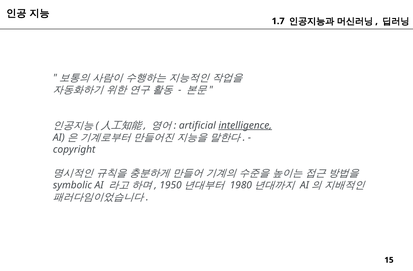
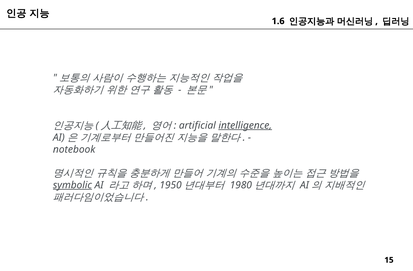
1.7: 1.7 -> 1.6 (278, 21)
copyright: copyright -> notebook (74, 150)
symbolic underline: none -> present (73, 185)
